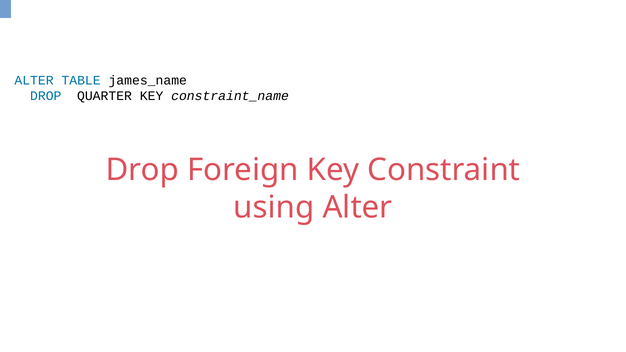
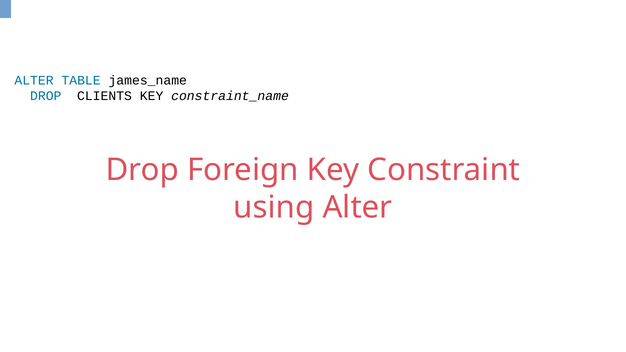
QUARTER: QUARTER -> CLIENTS (105, 96)
